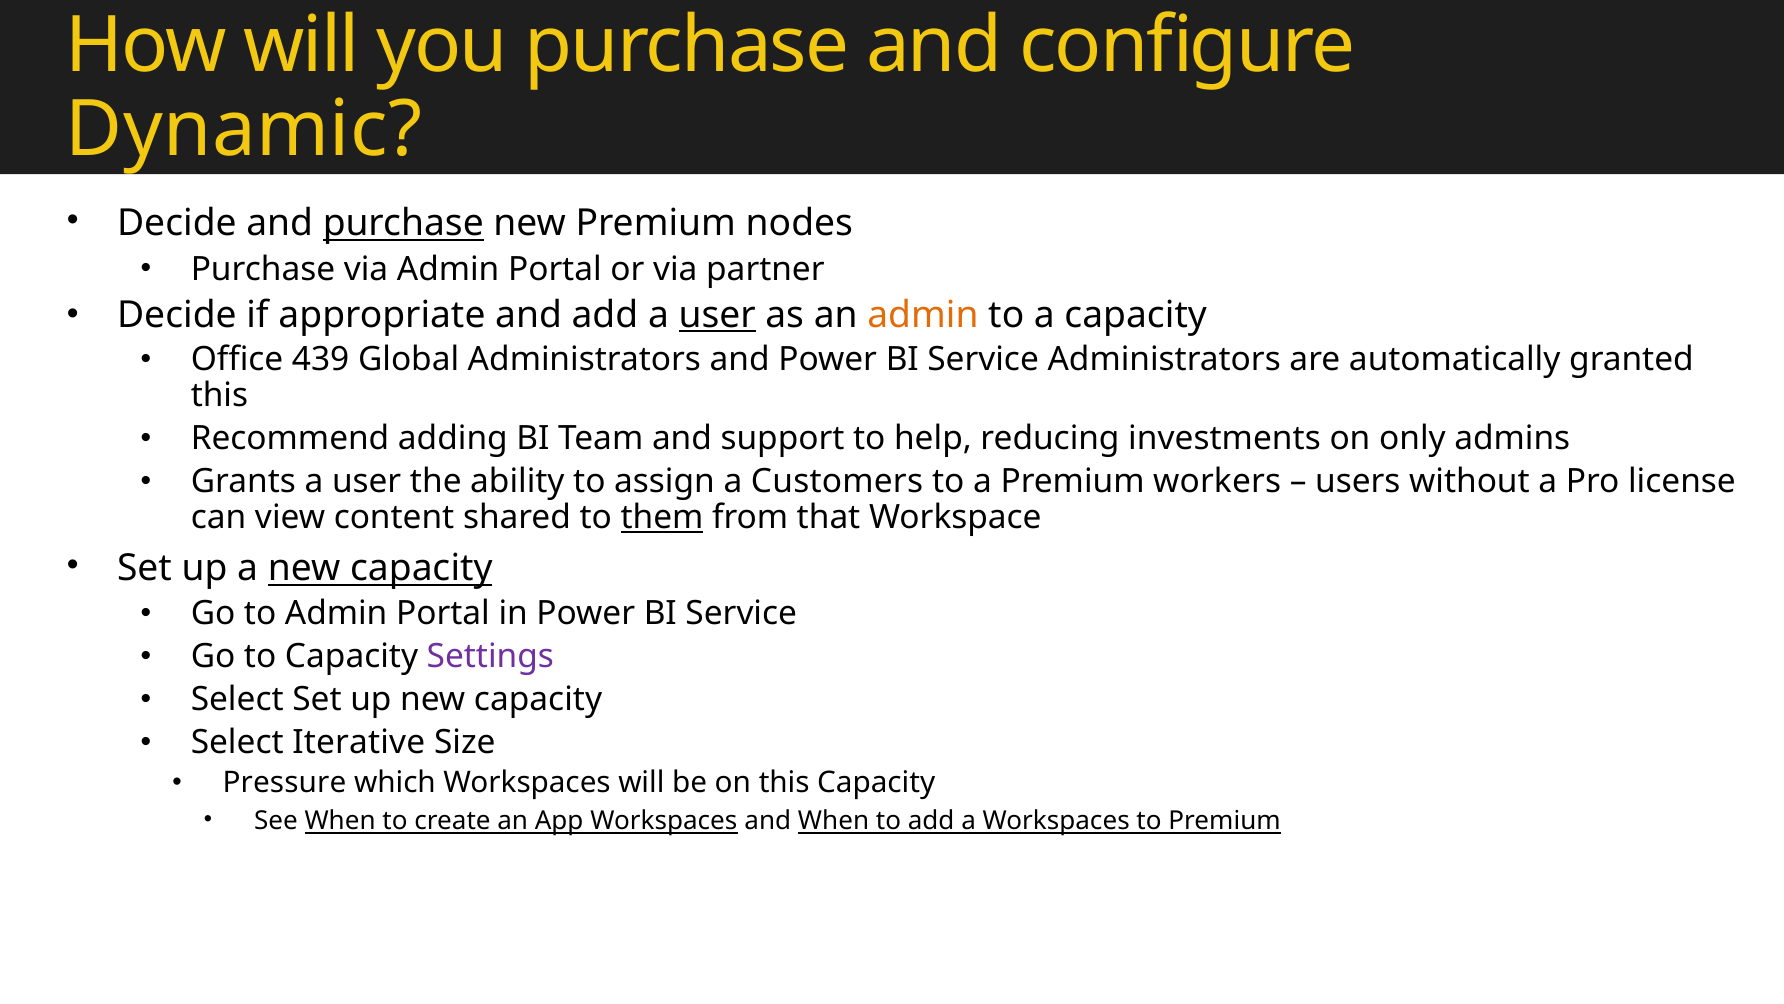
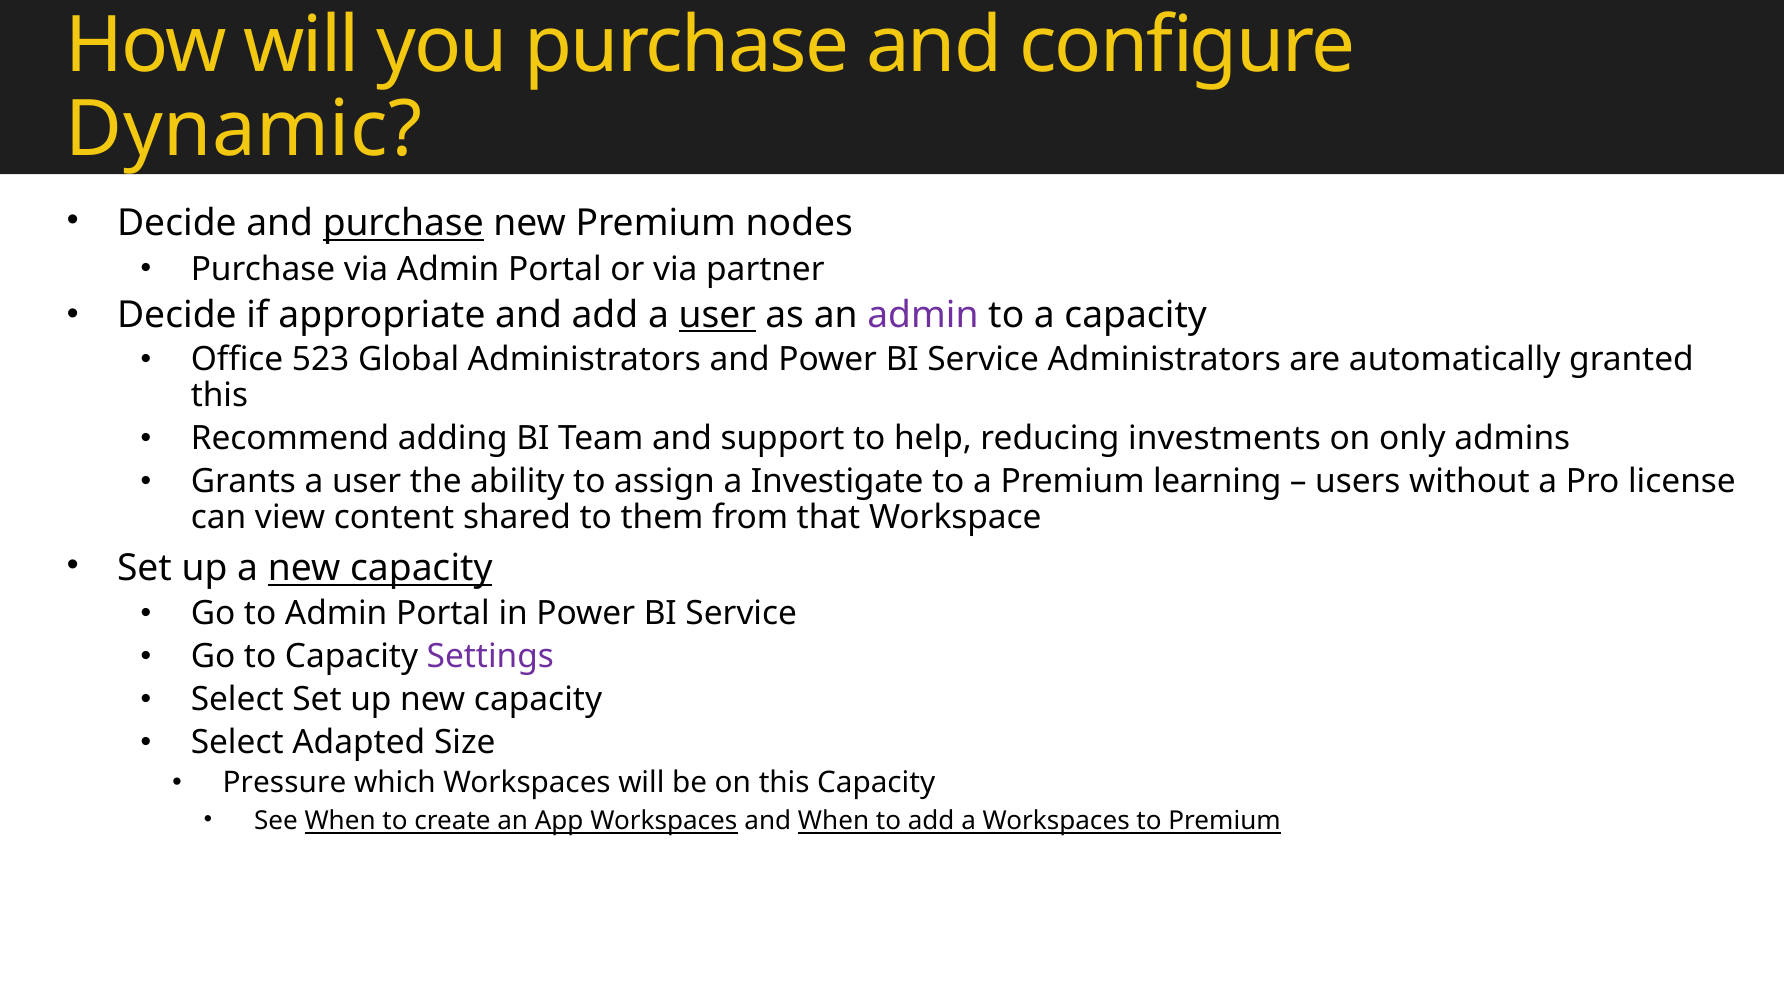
admin colour: orange -> purple (923, 315)
439: 439 -> 523 (321, 360)
Customers: Customers -> Investigate (837, 481)
workers: workers -> learning (1217, 481)
them underline: present -> none (662, 518)
Iterative: Iterative -> Adapted (359, 742)
